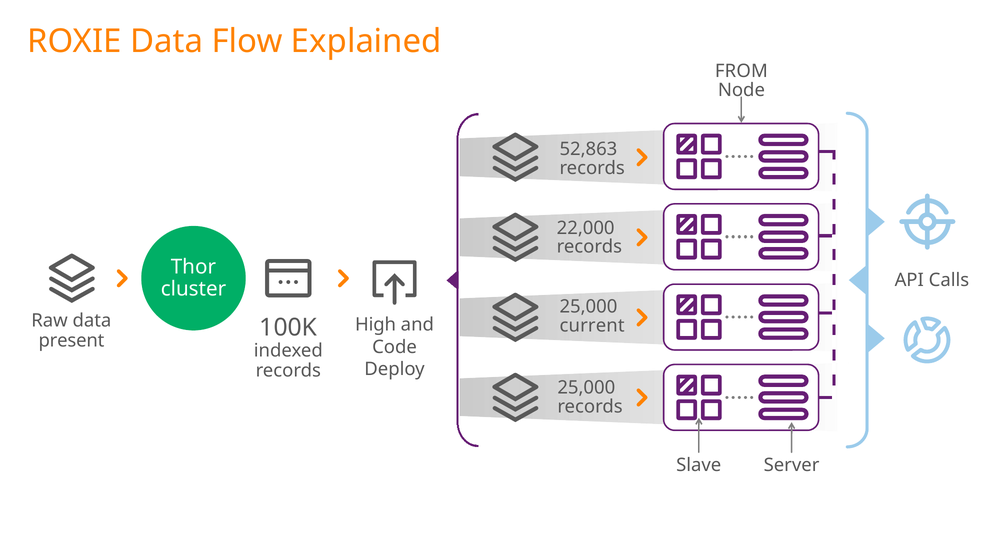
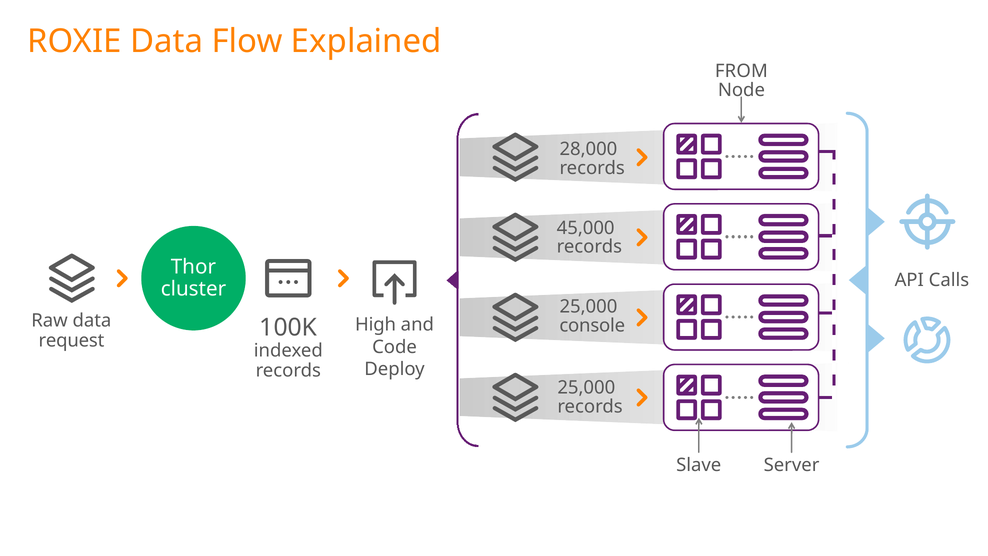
52,863: 52,863 -> 28,000 (588, 149)
22,000: 22,000 -> 45,000 (586, 228)
current: current -> console (592, 325)
present: present -> request (71, 341)
